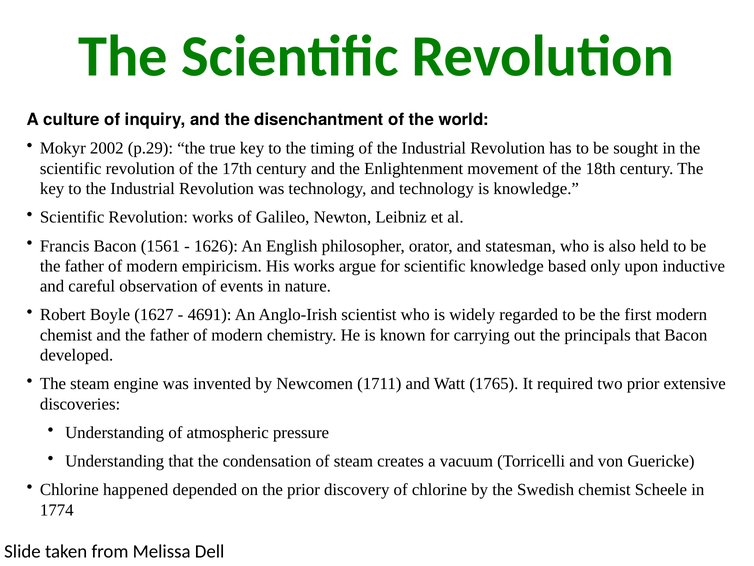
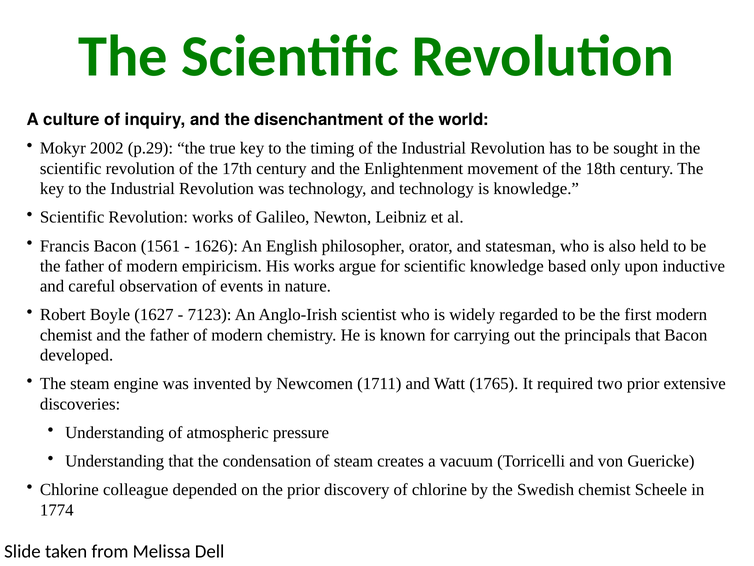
4691: 4691 -> 7123 (210, 315)
happened: happened -> colleague (136, 489)
